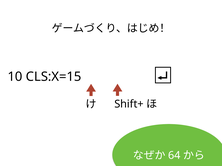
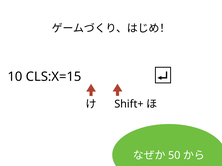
64: 64 -> 50 (174, 156)
